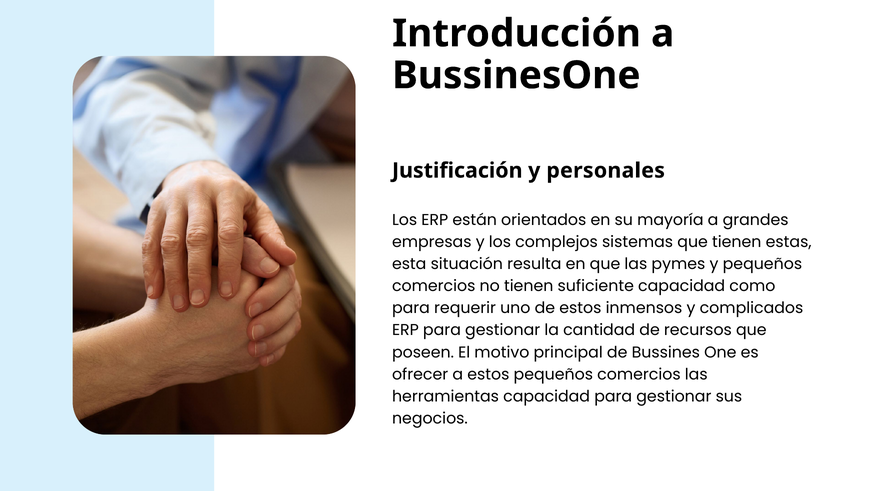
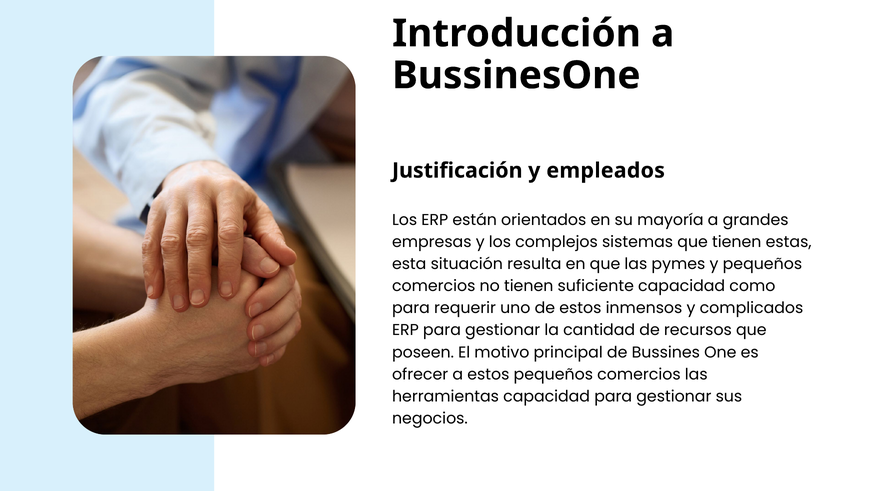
personales: personales -> empleados (606, 171)
